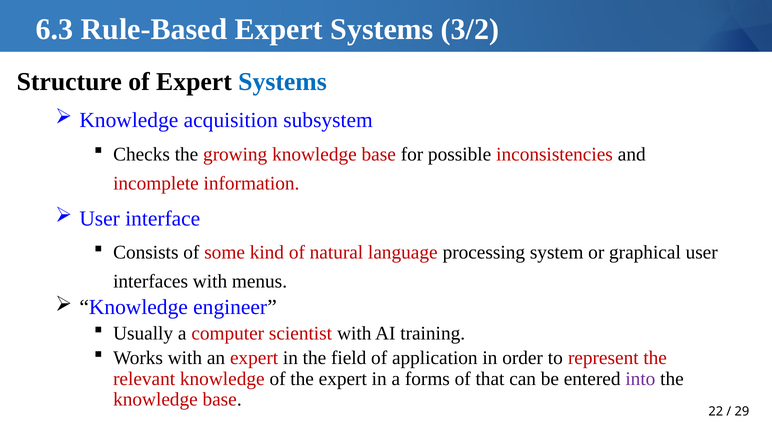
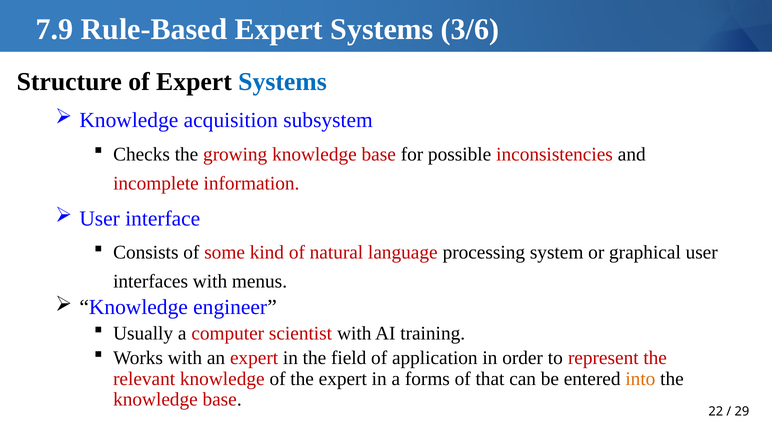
6.3: 6.3 -> 7.9 (55, 29)
3/2: 3/2 -> 3/6 (470, 29)
into colour: purple -> orange (640, 379)
